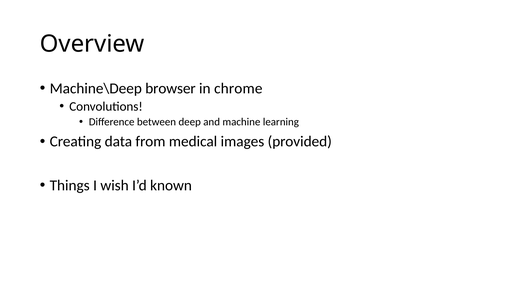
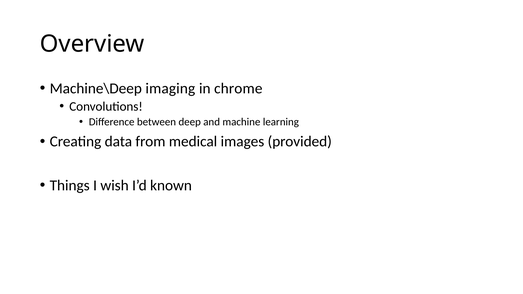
browser: browser -> imaging (170, 88)
